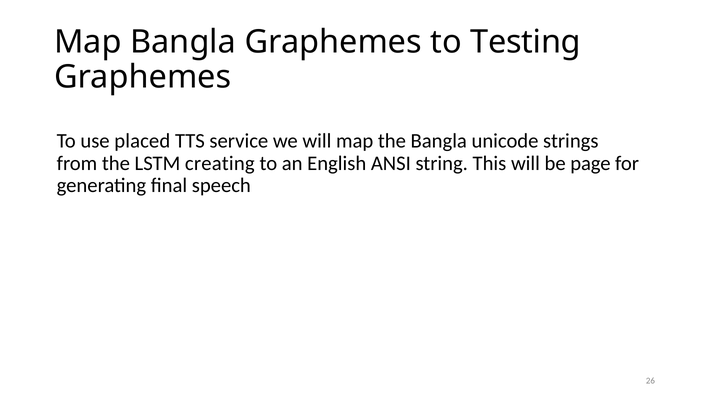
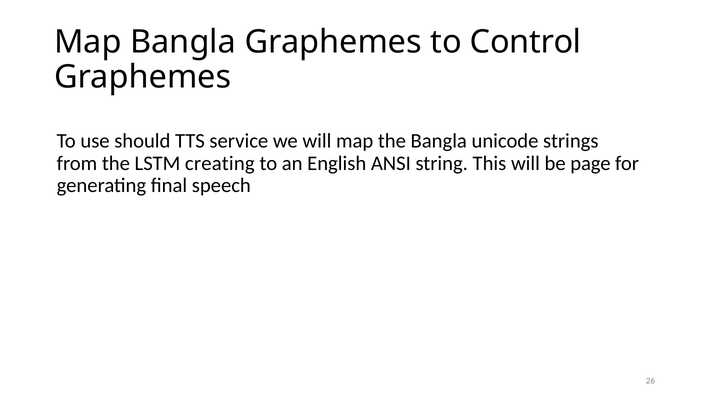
Testing: Testing -> Control (526, 42)
placed: placed -> should (142, 141)
